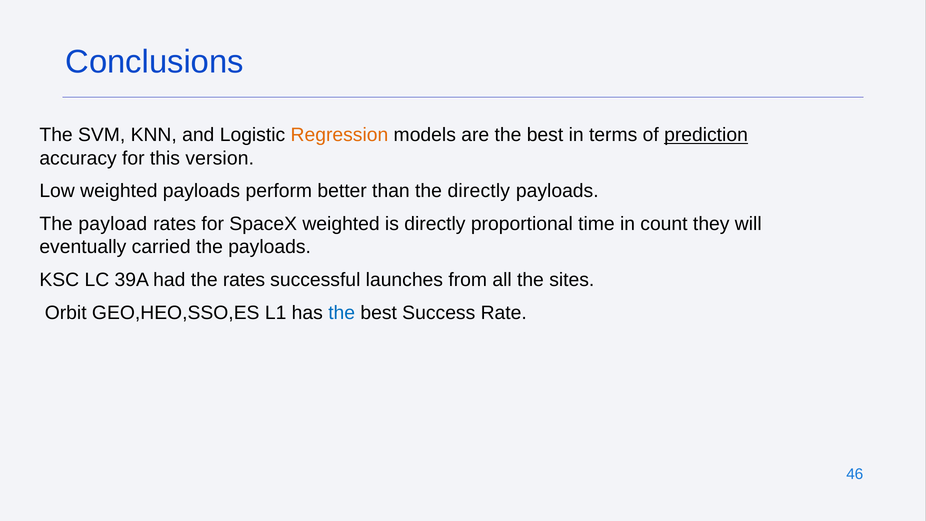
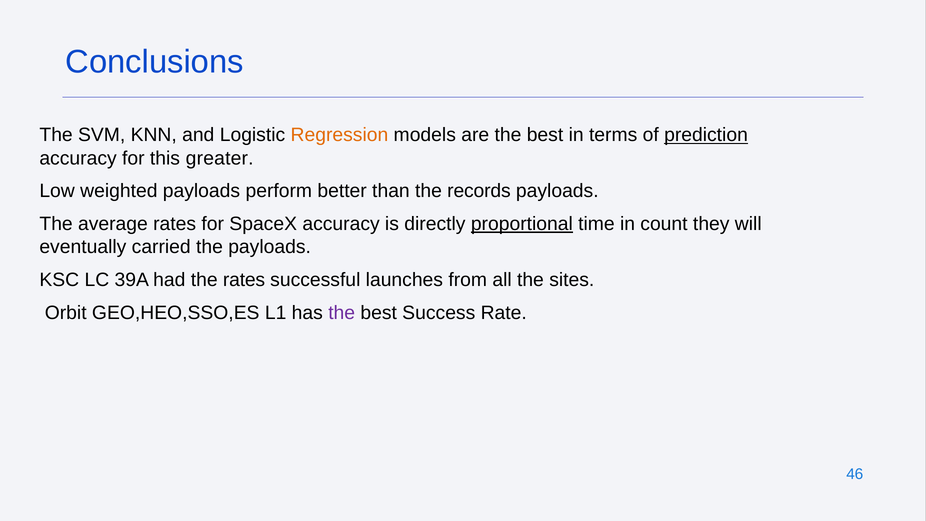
version: version -> greater (220, 158)
the directly: directly -> records (479, 191)
payload: payload -> average (113, 224)
SpaceX weighted: weighted -> accuracy (341, 224)
proportional underline: none -> present (522, 224)
the colour: blue -> purple (342, 313)
